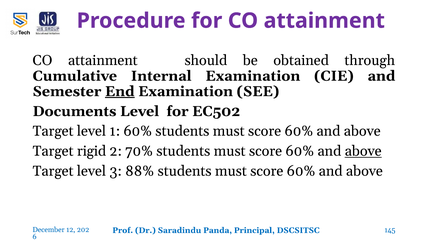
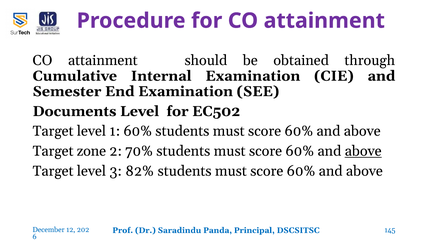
End underline: present -> none (120, 91)
rigid: rigid -> zone (92, 151)
88%: 88% -> 82% (140, 171)
